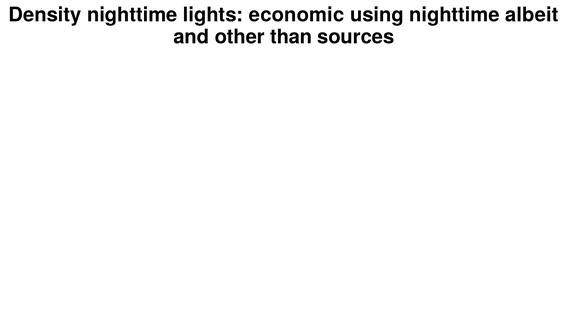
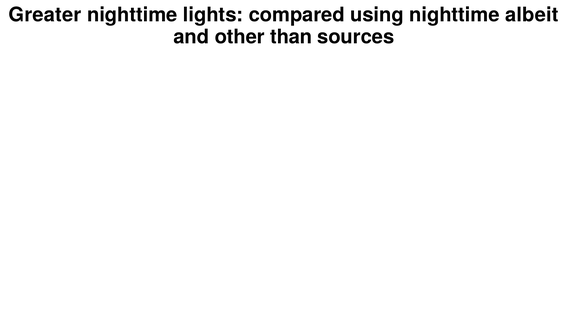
Density: Density -> Greater (45, 15)
economic: economic -> compared (297, 15)
